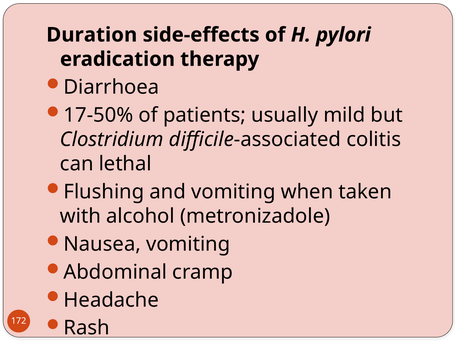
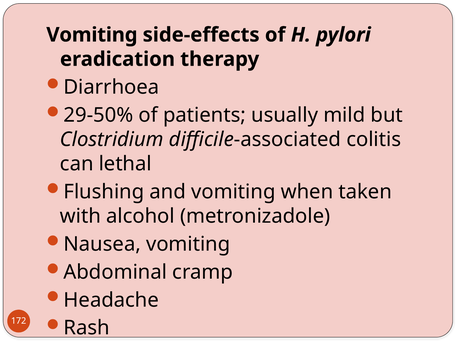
Duration: Duration -> Vomiting (92, 35)
17-50%: 17-50% -> 29-50% (98, 115)
